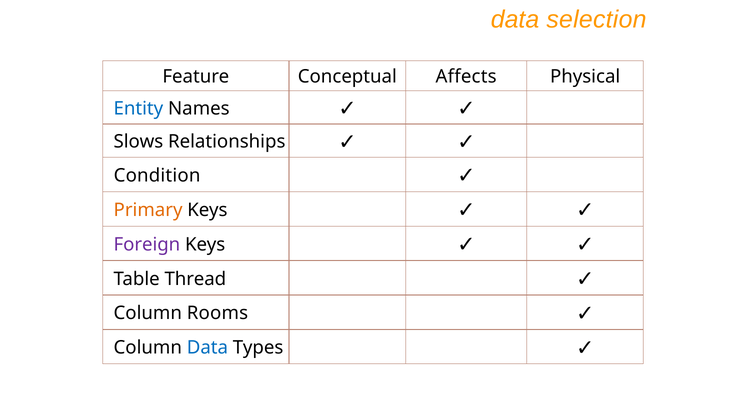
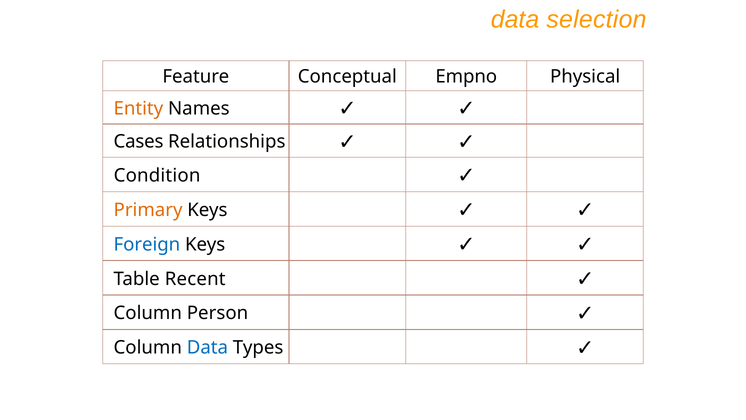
Affects: Affects -> Empno (466, 77)
Entity colour: blue -> orange (138, 108)
Slows: Slows -> Cases (139, 142)
Foreign colour: purple -> blue (147, 244)
Thread: Thread -> Recent (195, 279)
Rooms: Rooms -> Person (218, 313)
